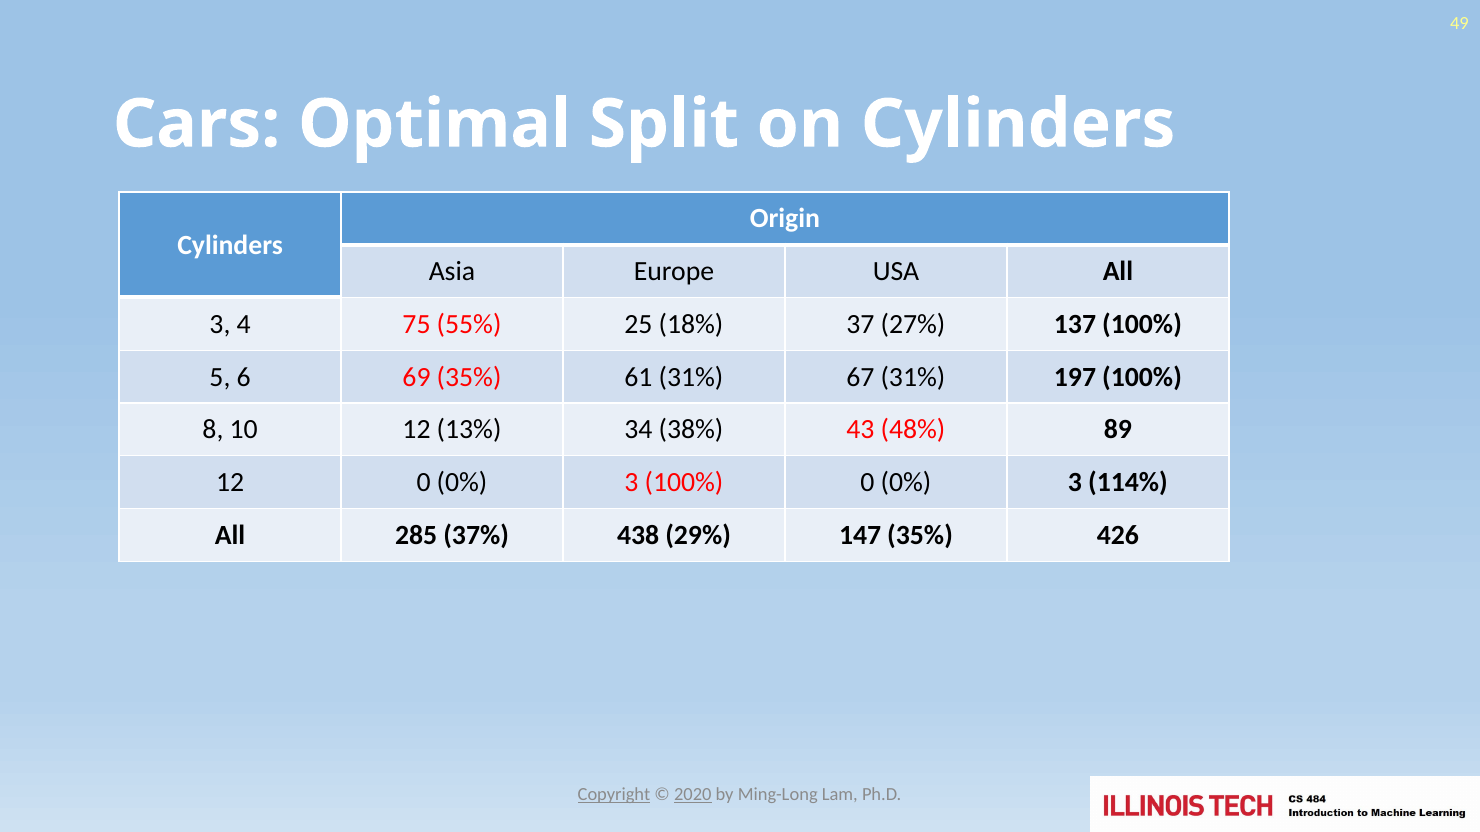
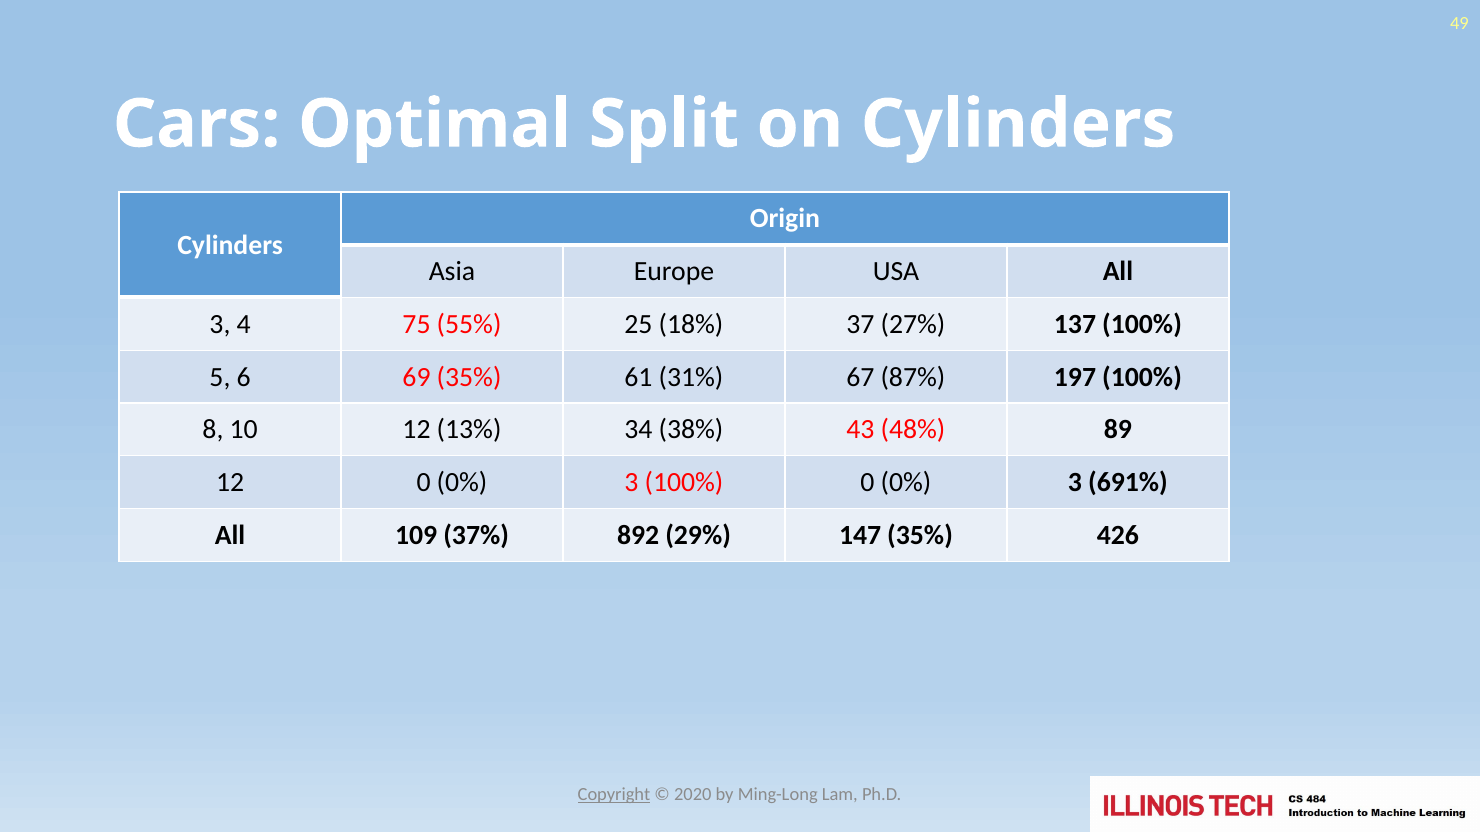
67 31%: 31% -> 87% (913, 377)
114%: 114% -> 691% (1128, 483)
285: 285 -> 109 (416, 535)
438: 438 -> 892 (638, 535)
2020 underline: present -> none (693, 795)
